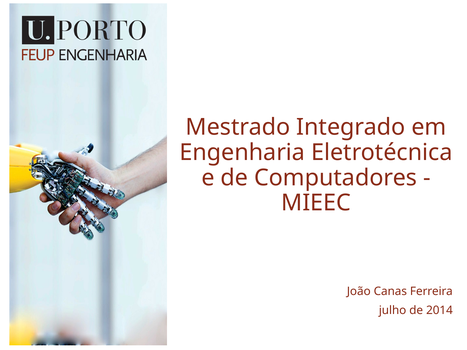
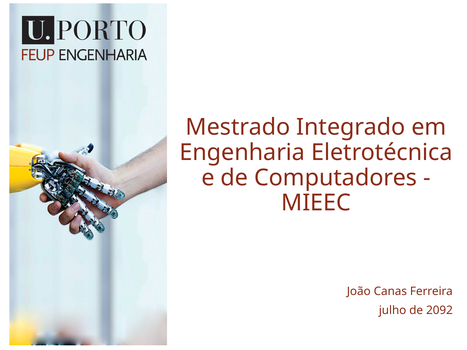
2014: 2014 -> 2092 (439, 311)
